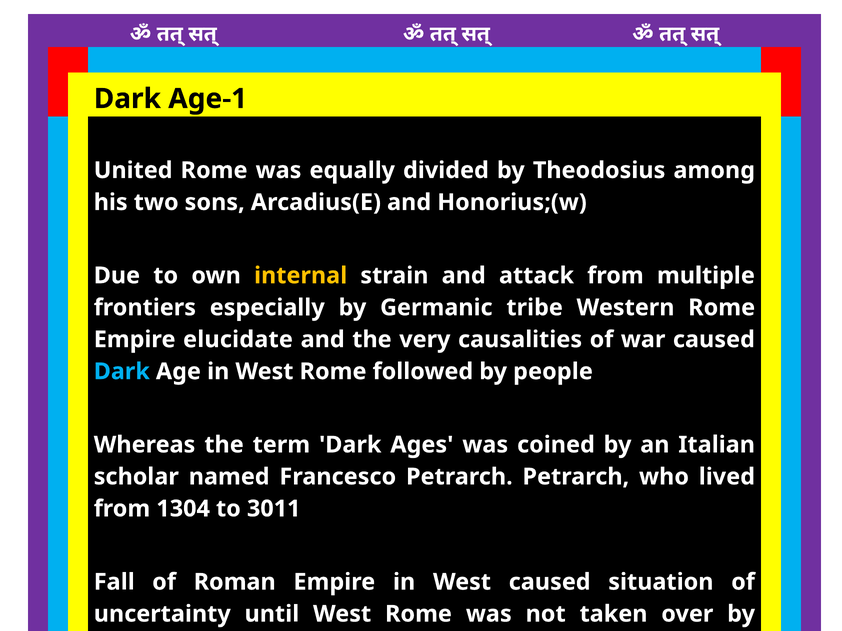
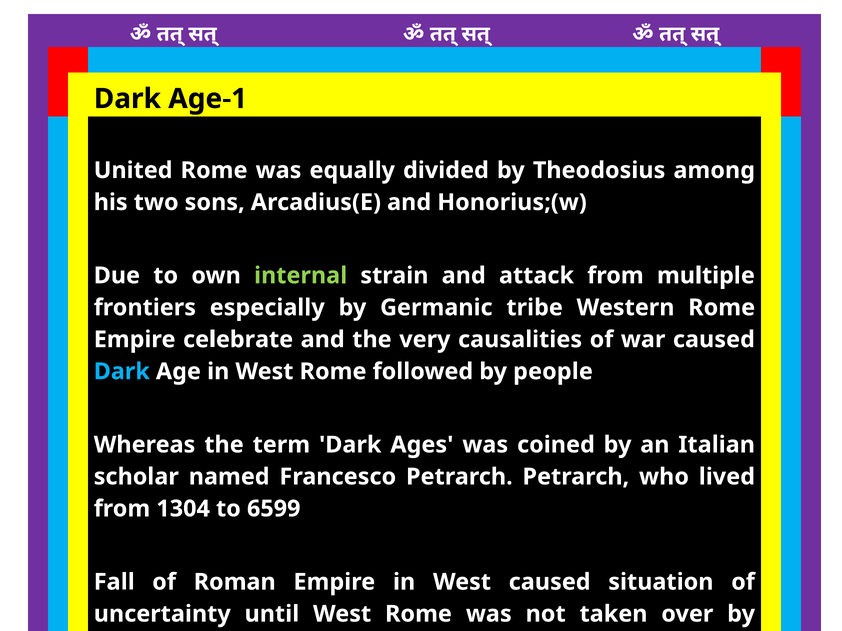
internal colour: yellow -> light green (301, 276)
elucidate: elucidate -> celebrate (238, 340)
3011: 3011 -> 6599 (274, 509)
